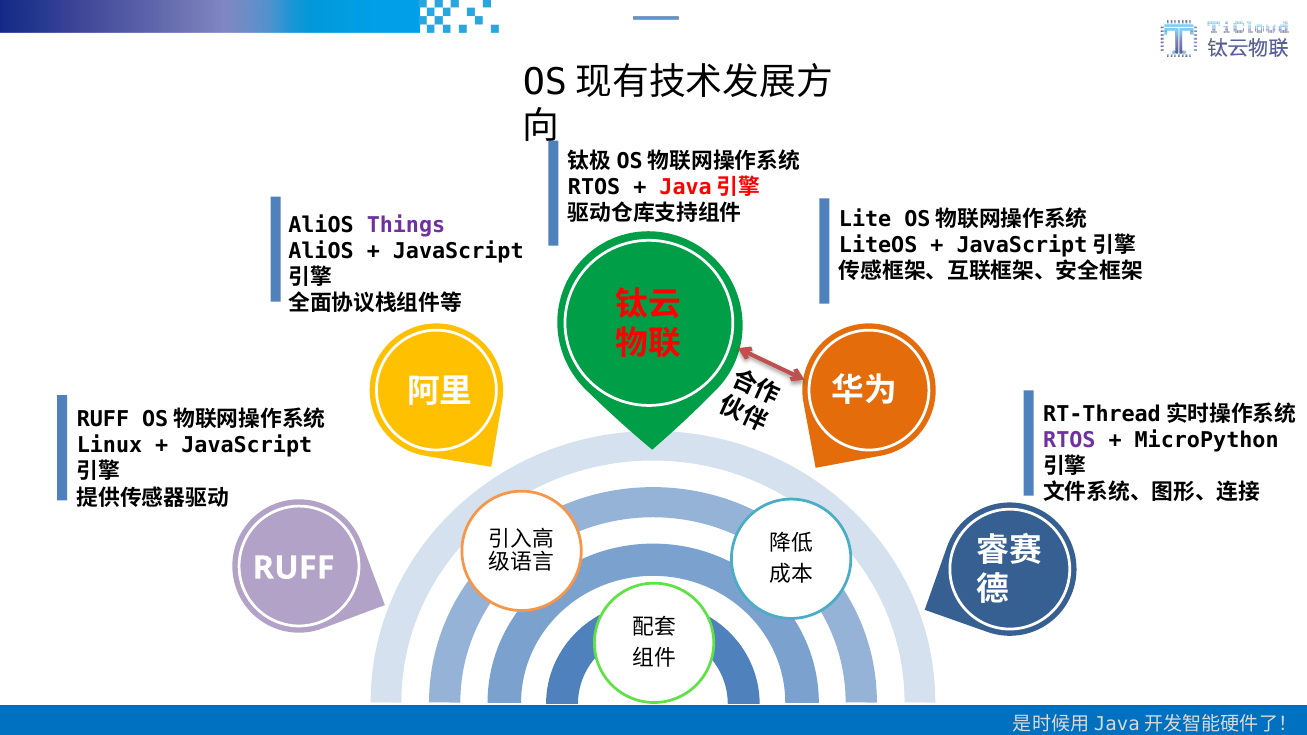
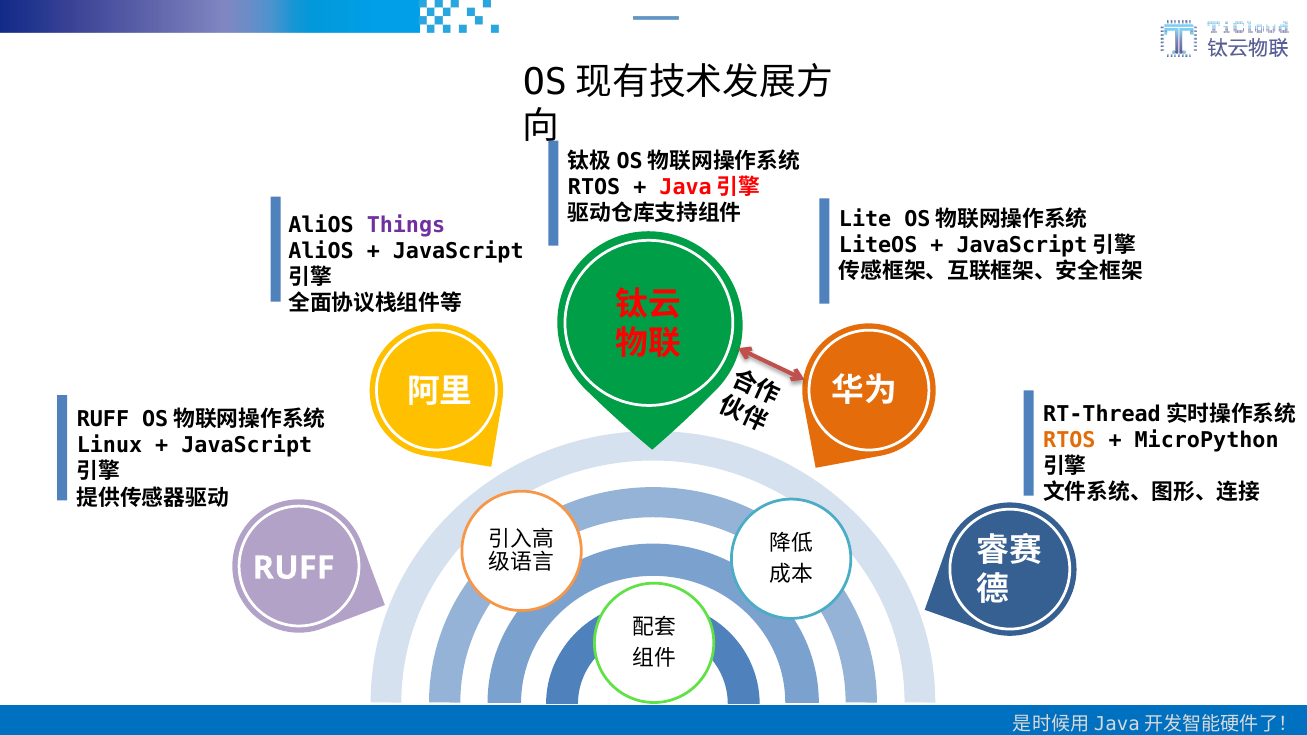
RTOS colour: purple -> orange (1069, 441)
